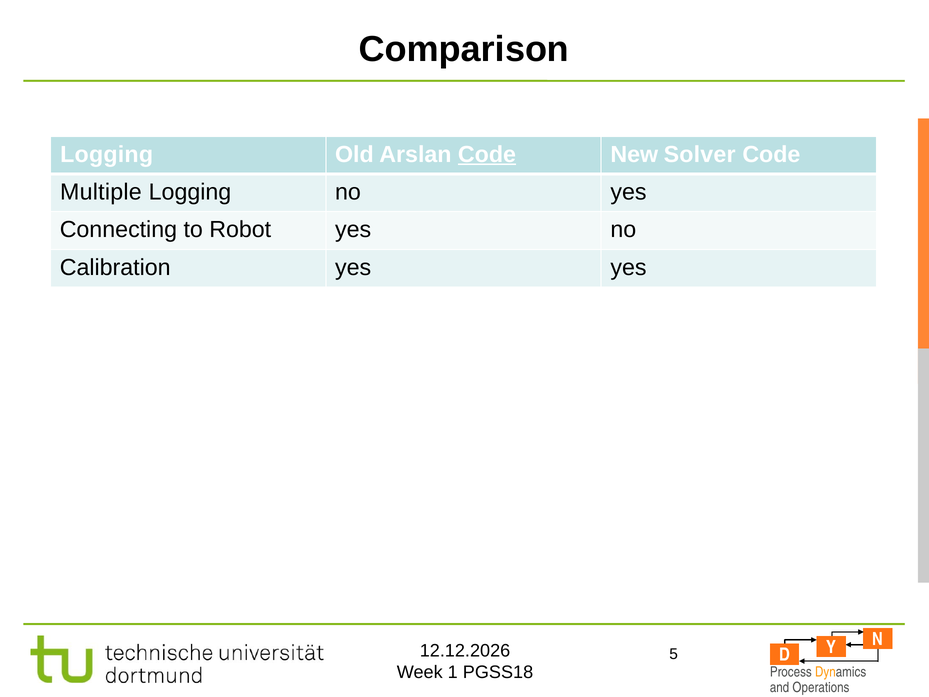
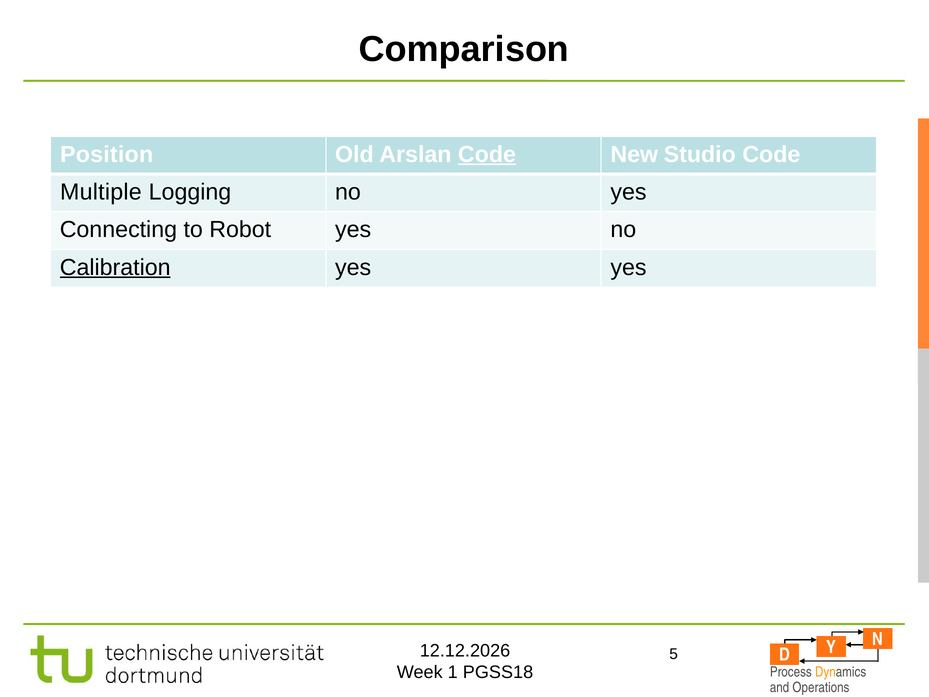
Logging: Logging -> Position (107, 154)
Solver: Solver -> Studio (700, 154)
Calibration underline: none -> present (115, 267)
